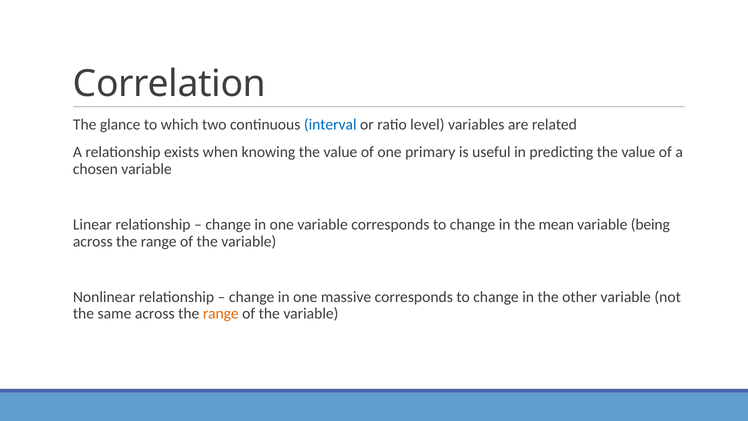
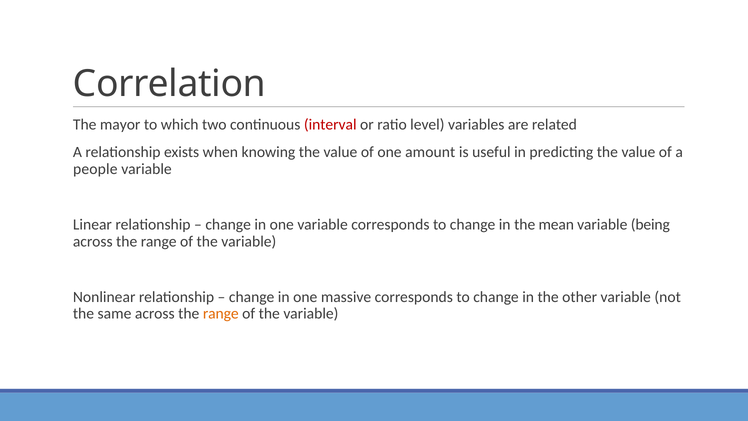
glance: glance -> mayor (120, 124)
interval colour: blue -> red (330, 124)
primary: primary -> amount (430, 152)
chosen: chosen -> people (95, 169)
